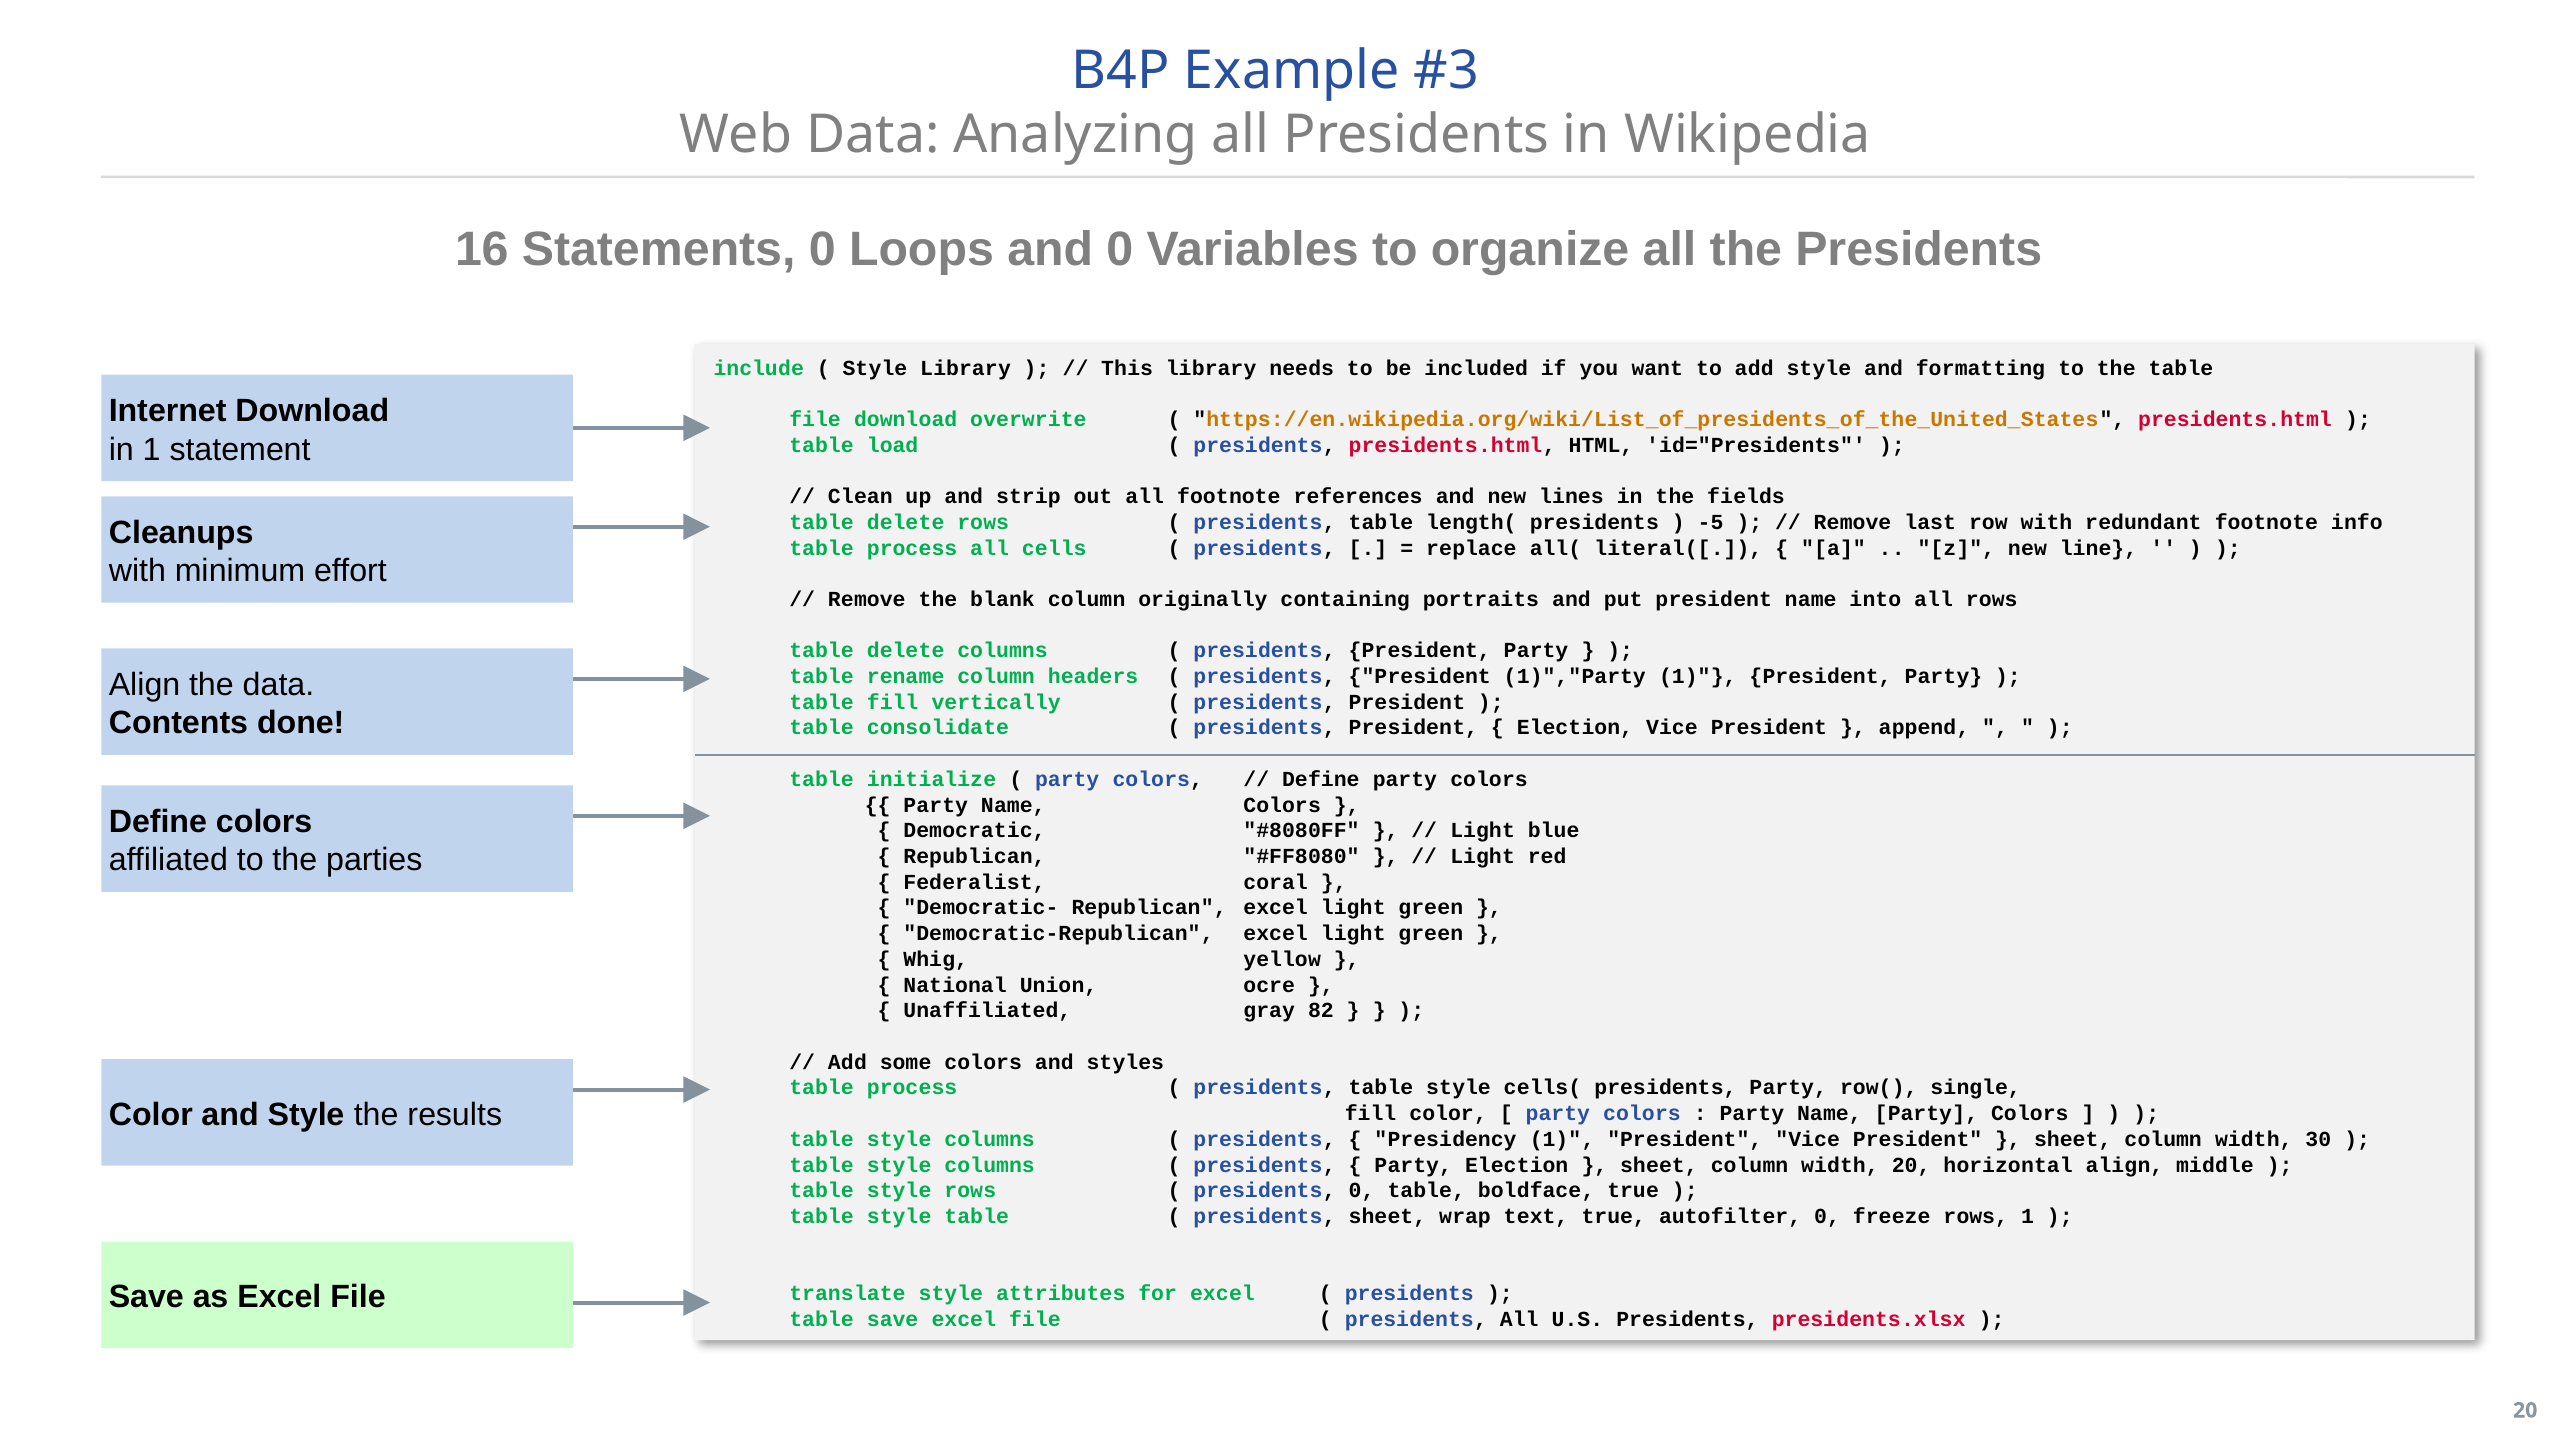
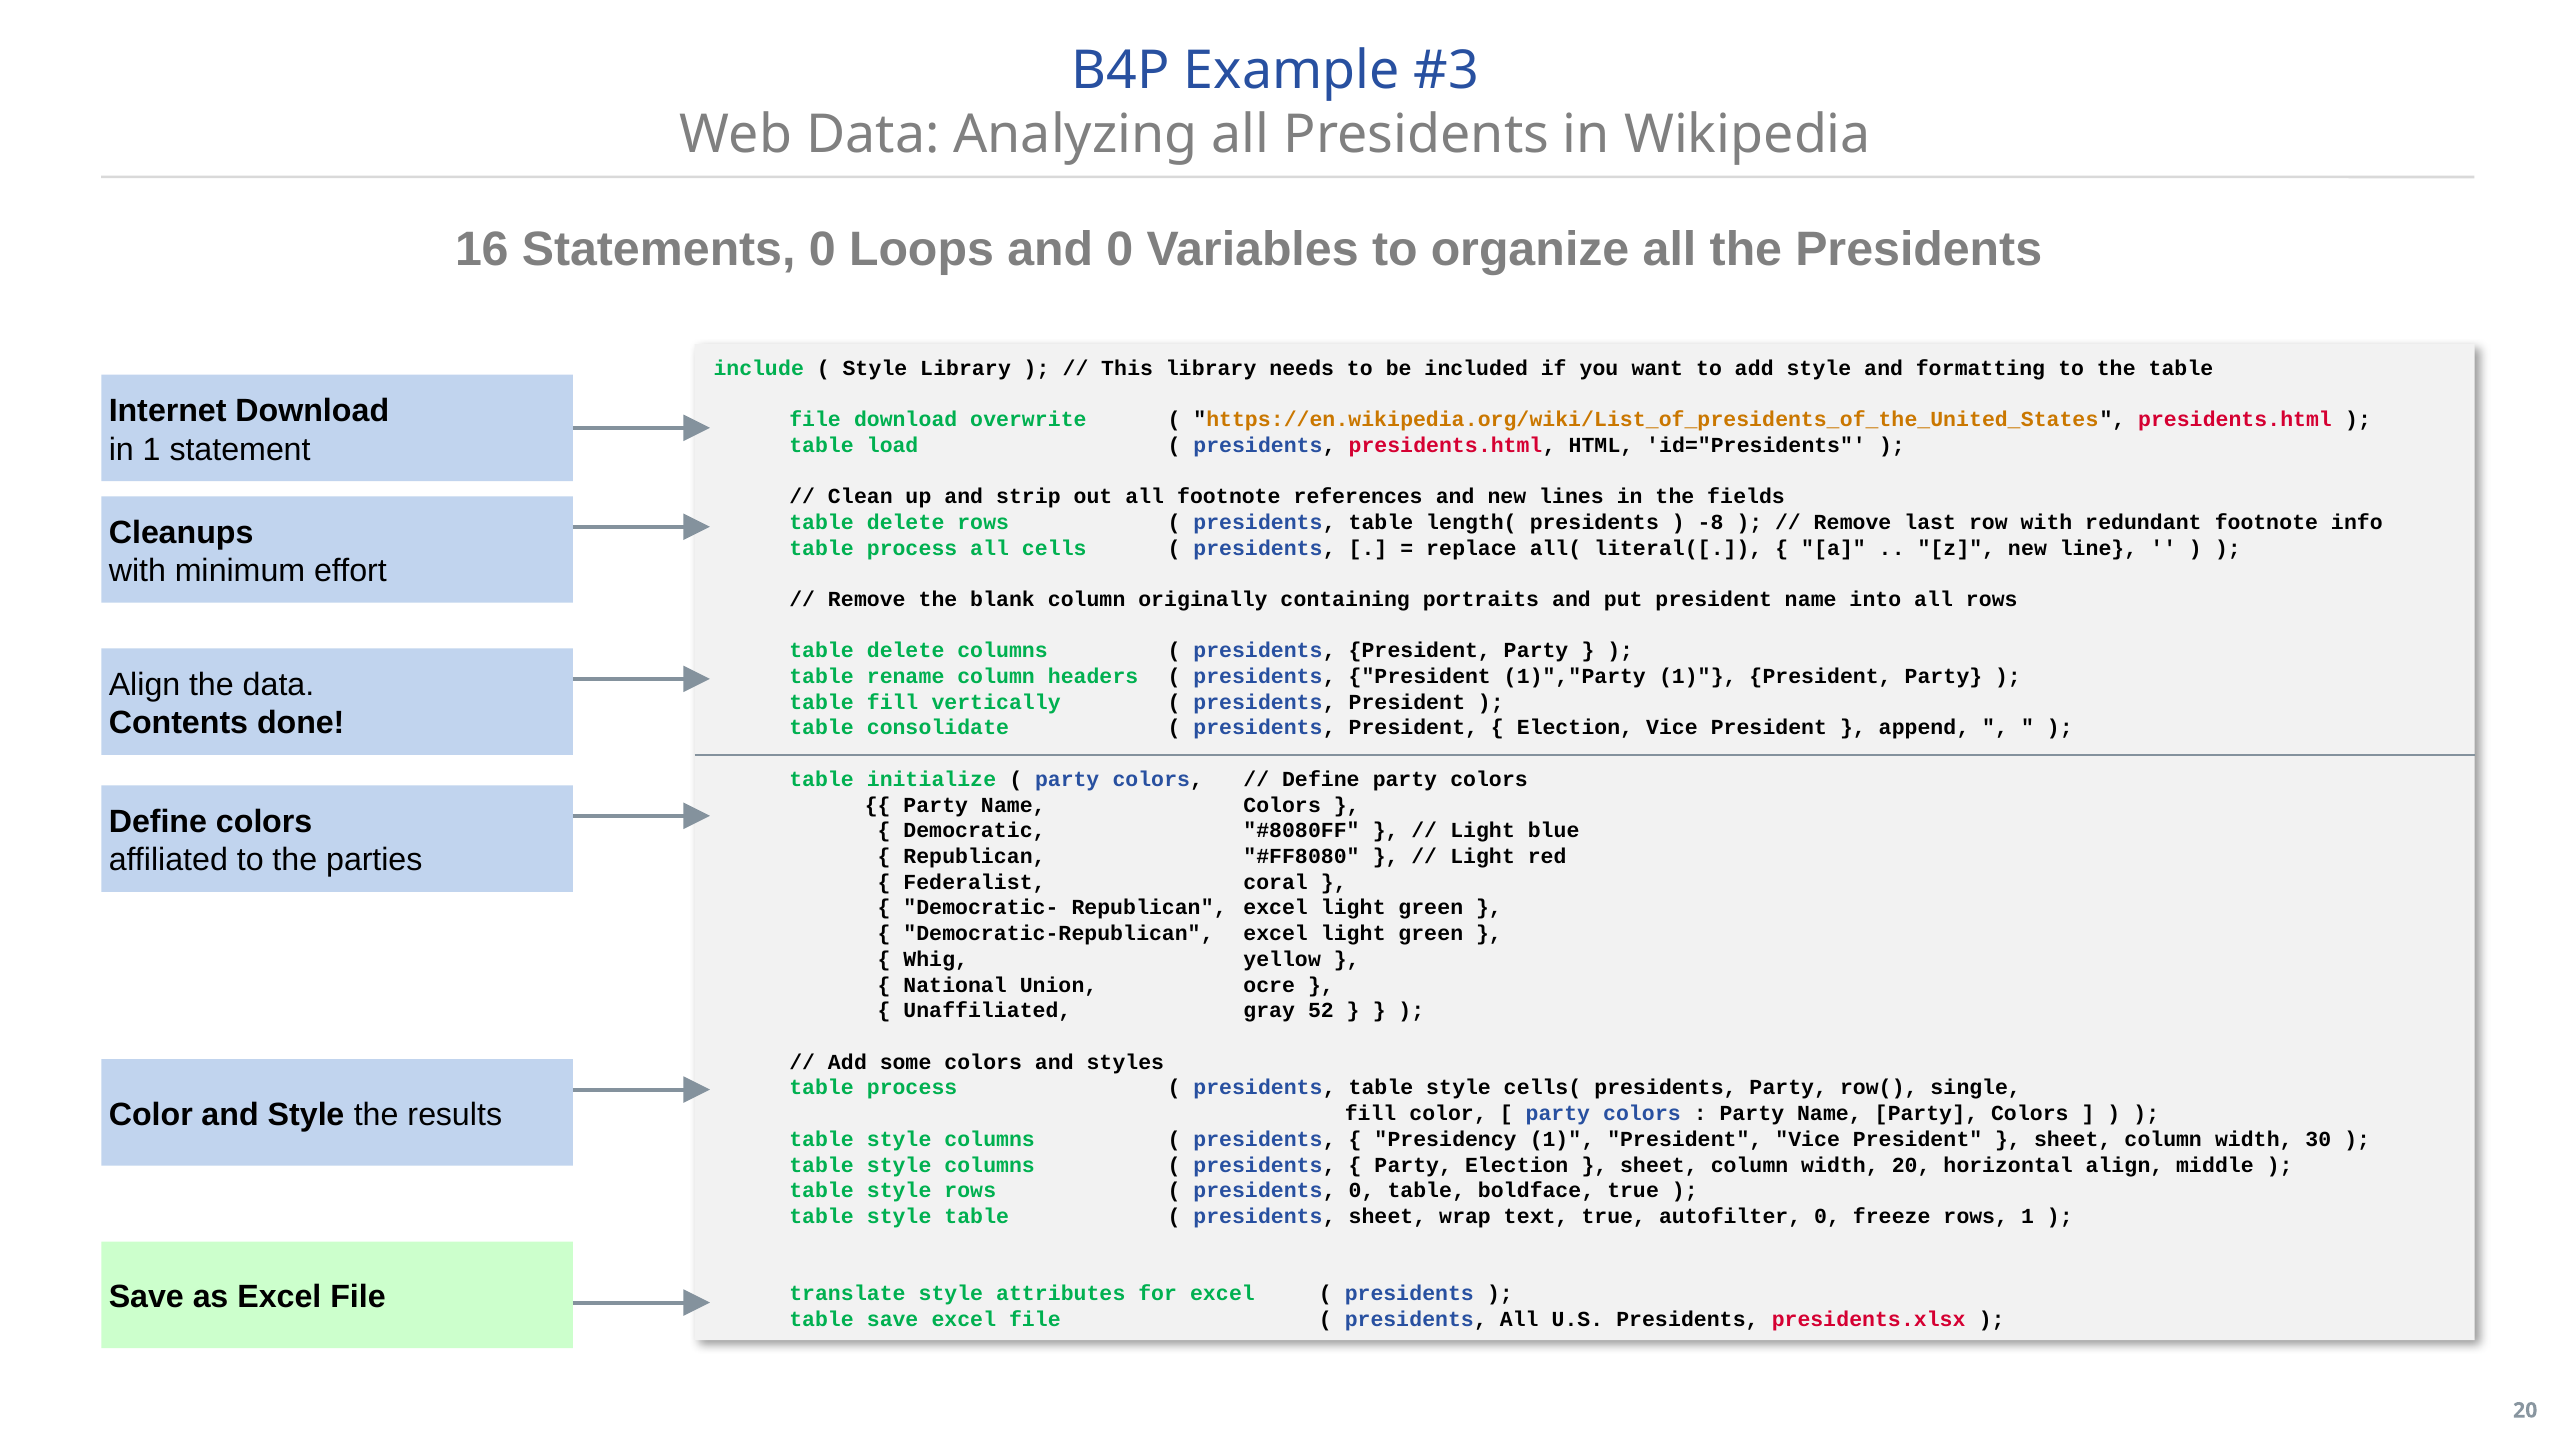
-5: -5 -> -8 (1711, 522)
82: 82 -> 52 (1321, 1011)
